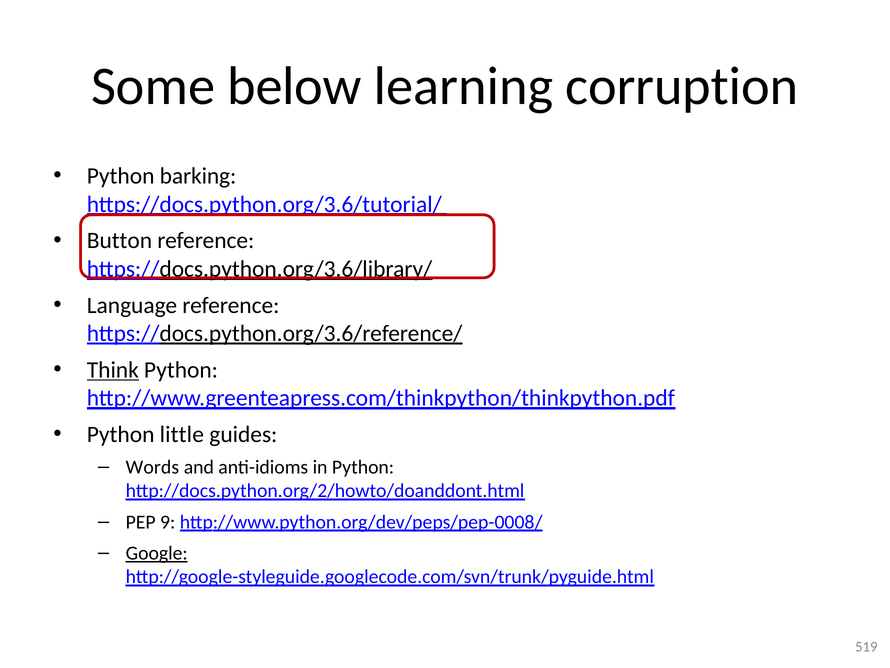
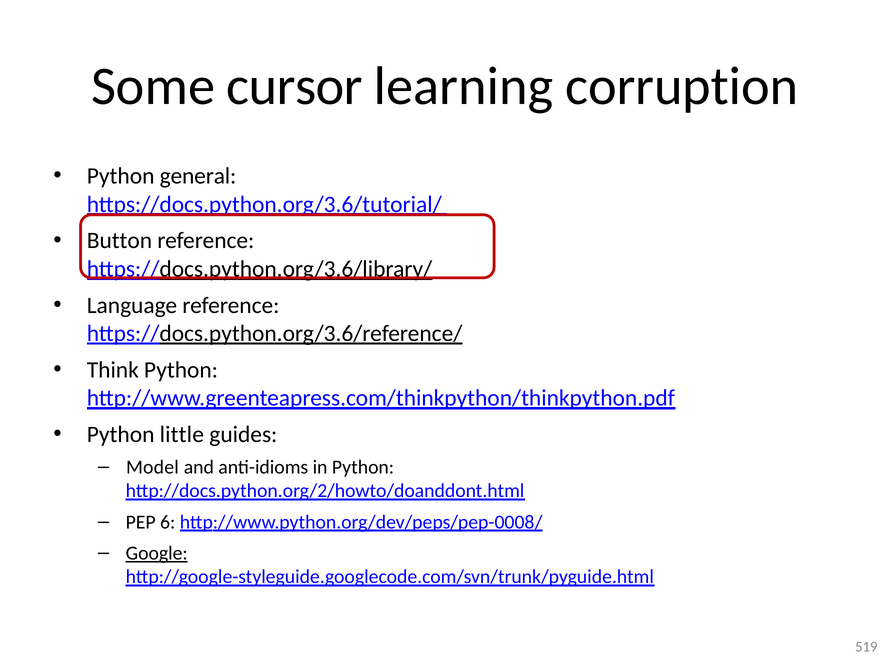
below: below -> cursor (295, 86)
barking: barking -> general (198, 176)
Think underline: present -> none (113, 370)
Words: Words -> Model (152, 467)
9: 9 -> 6 (168, 522)
